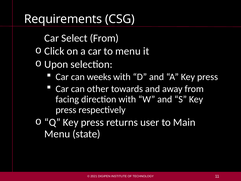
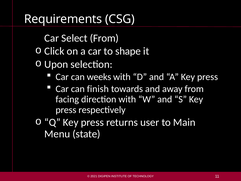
to menu: menu -> shape (128, 51)
other: other -> finish (98, 89)
